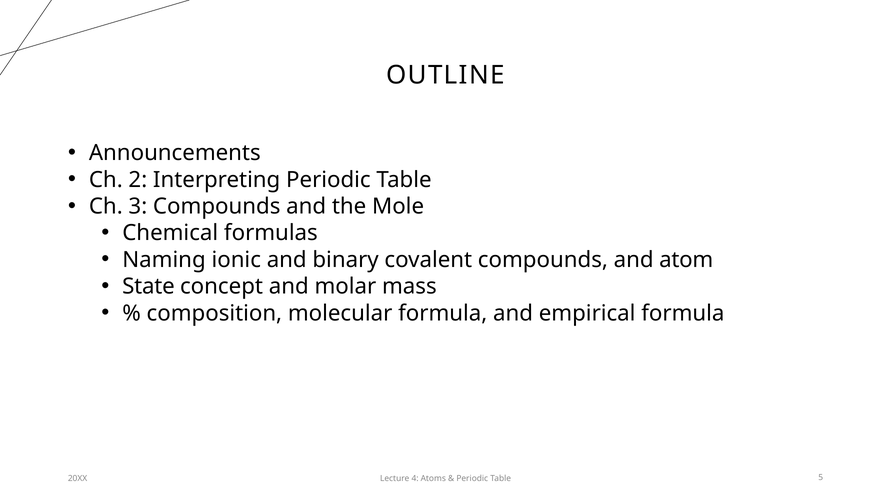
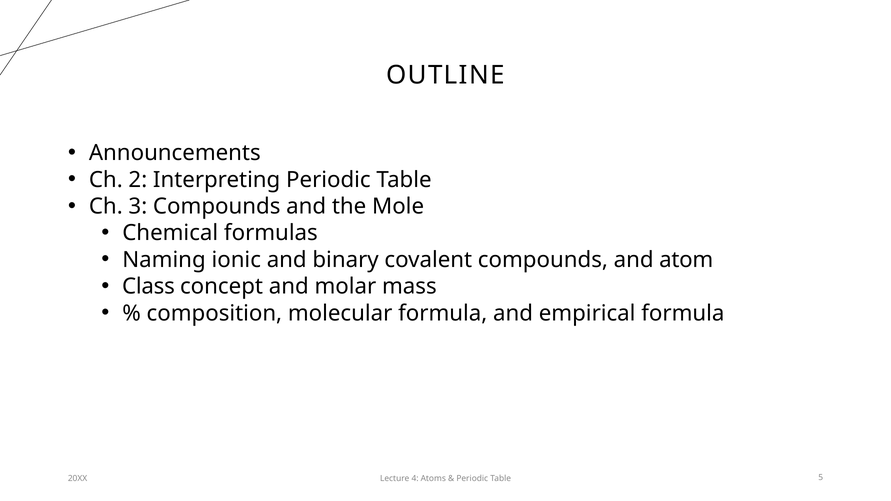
State: State -> Class (148, 287)
